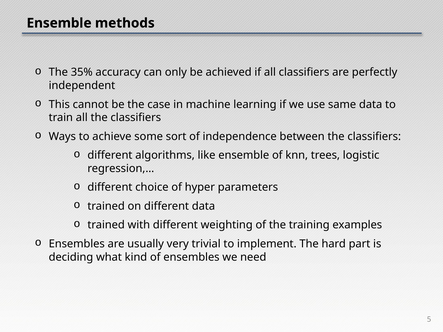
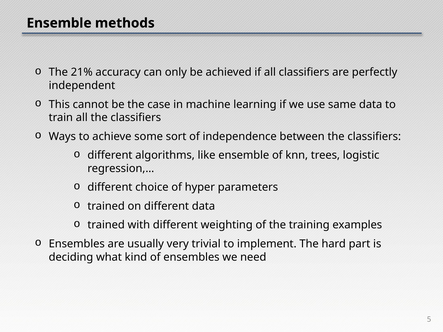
35%: 35% -> 21% (82, 72)
